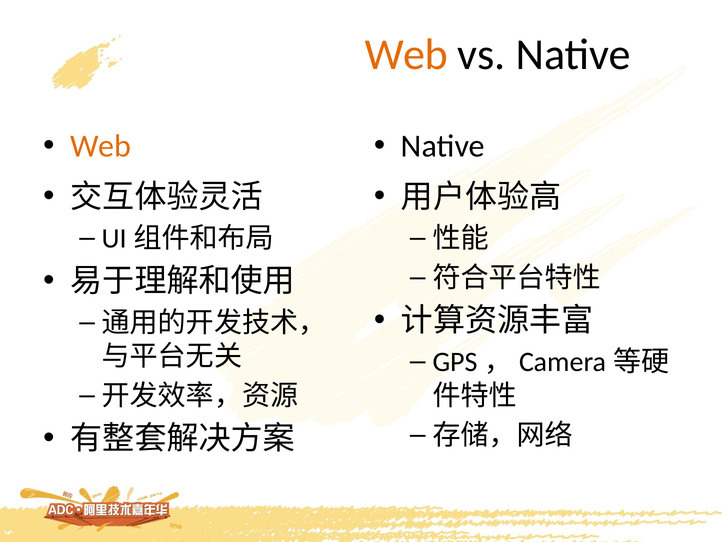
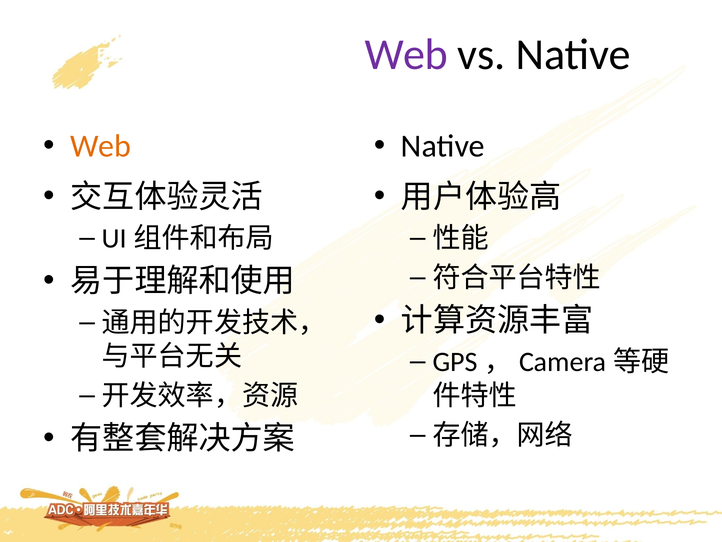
Web colour: orange -> purple (406, 55)
